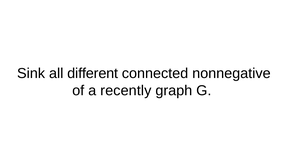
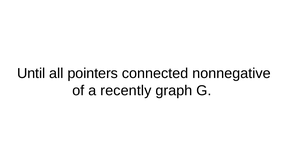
Sink: Sink -> Until (31, 73)
different: different -> pointers (93, 73)
